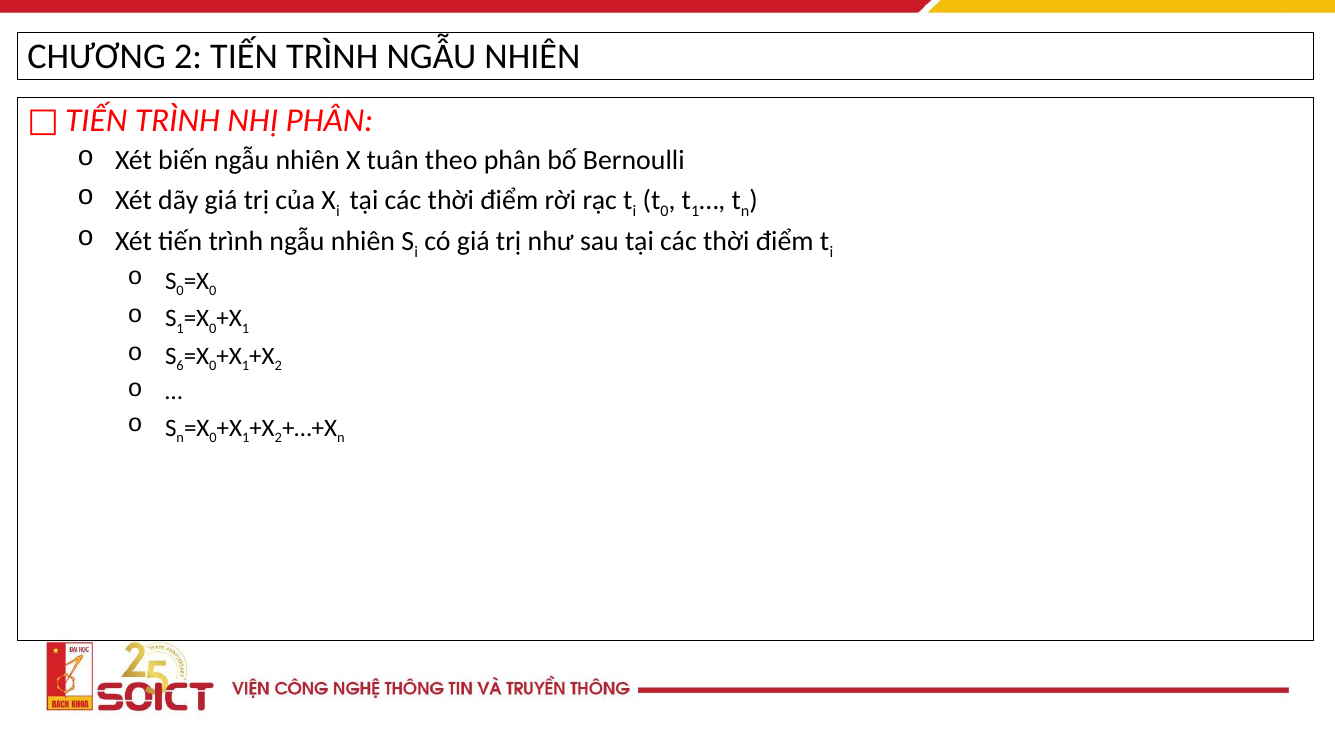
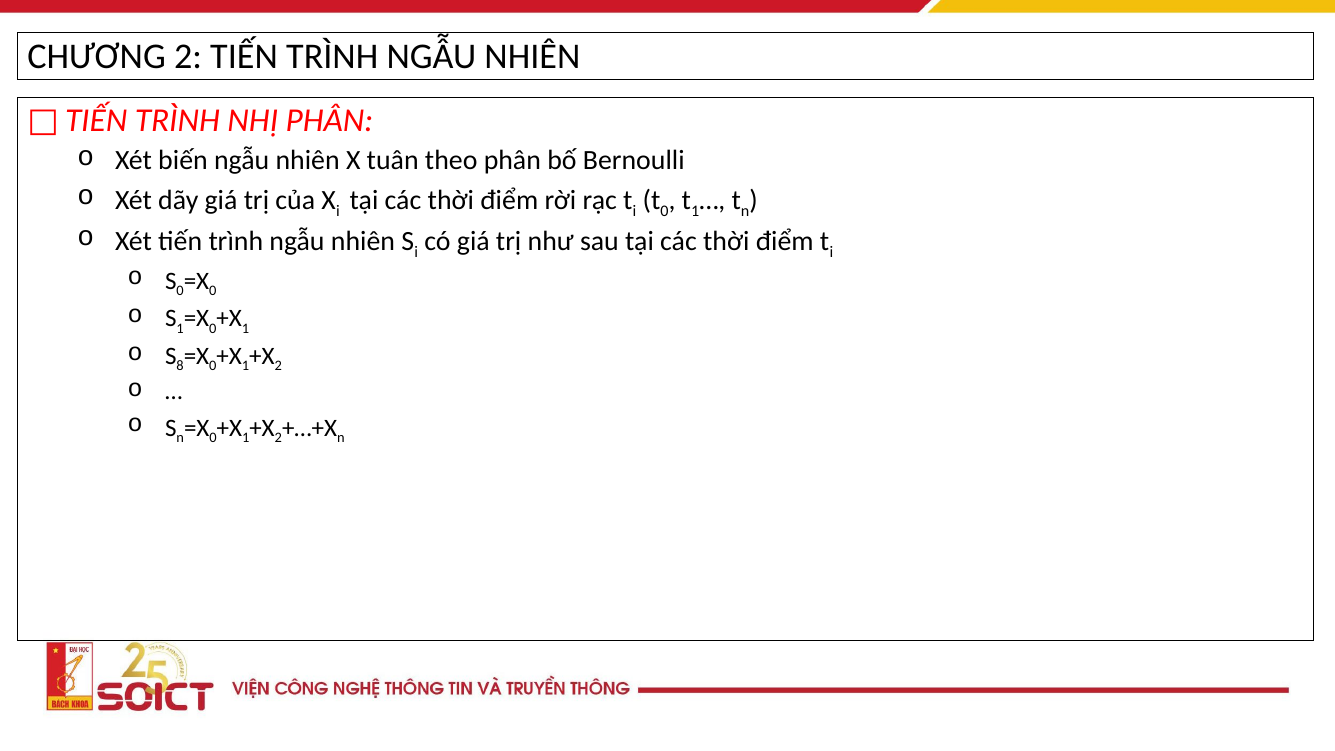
6: 6 -> 8 (180, 366)
